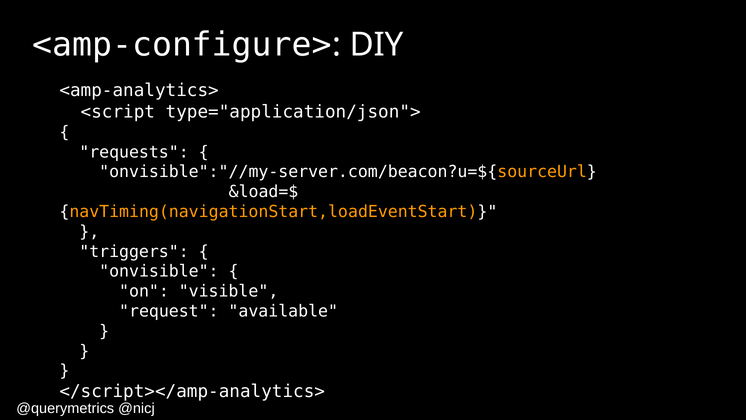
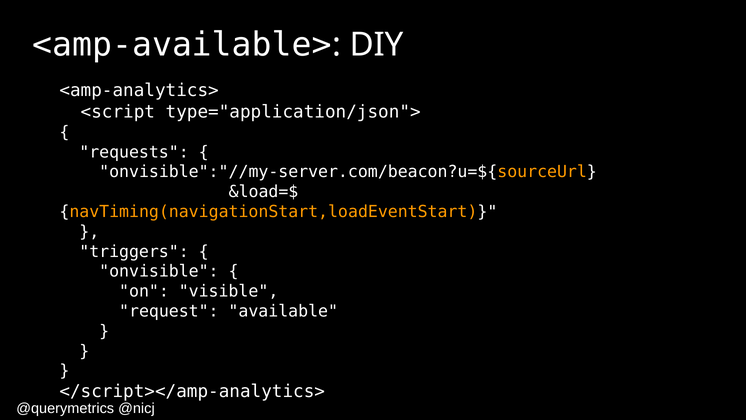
<amp-configure>: <amp-configure> -> <amp-available> (182, 45)
